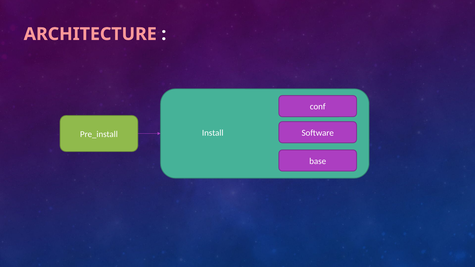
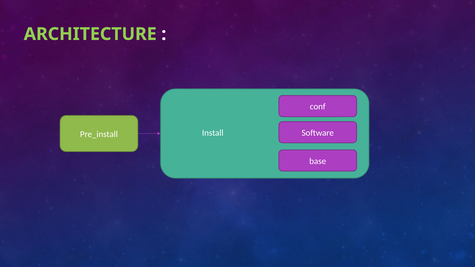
ARCHITECTURE colour: pink -> light green (90, 34)
